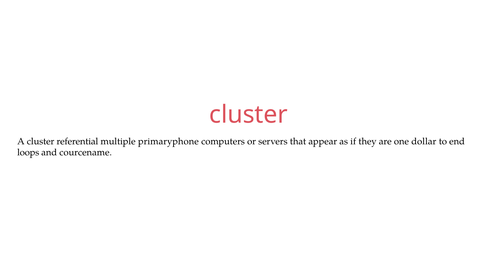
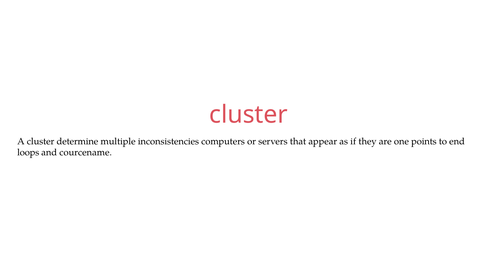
referential: referential -> determine (77, 142)
primaryphone: primaryphone -> inconsistencies (168, 142)
dollar: dollar -> points (424, 142)
